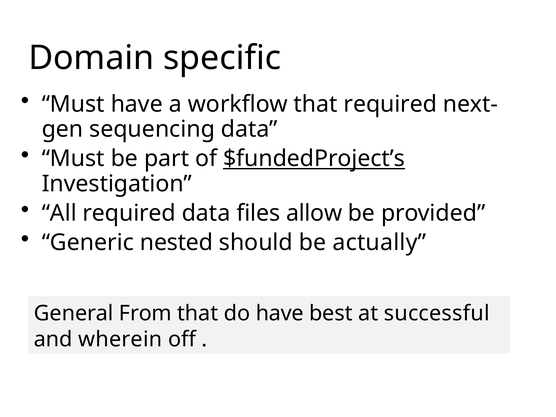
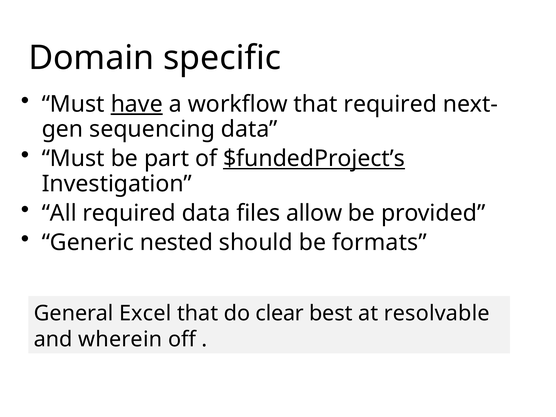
have underline: none -> present (137, 104)
actually: actually -> formats (379, 243)
From: From -> Excel (145, 313)
do have: have -> clear (280, 313)
successful: successful -> resolvable (437, 313)
